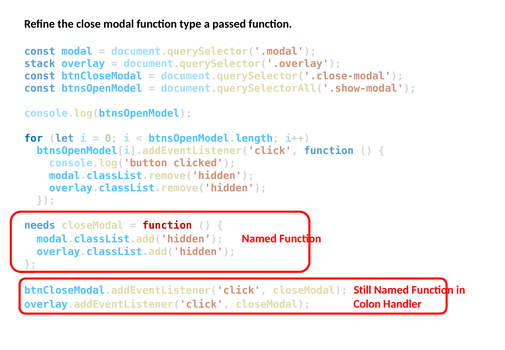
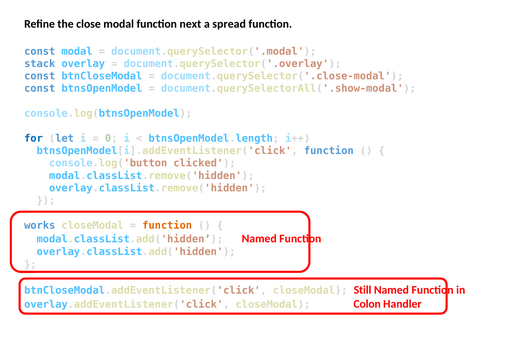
type: type -> next (190, 24)
passed: passed -> spread (229, 24)
needs: needs -> works (40, 225)
function colour: red -> orange (167, 225)
